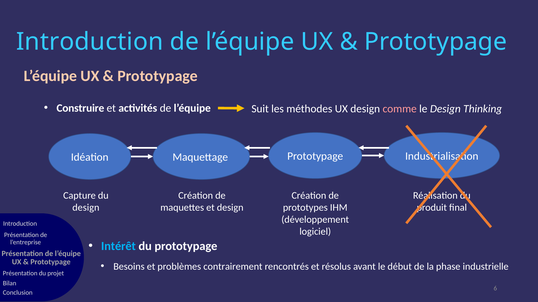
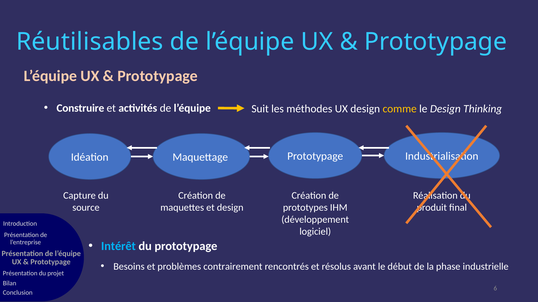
Introduction: Introduction -> Réutilisables (90, 42)
comme colour: pink -> yellow (400, 109)
design: design -> source (86, 208)
